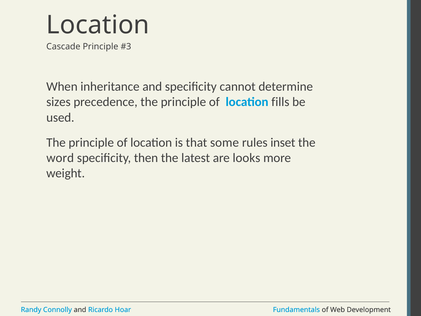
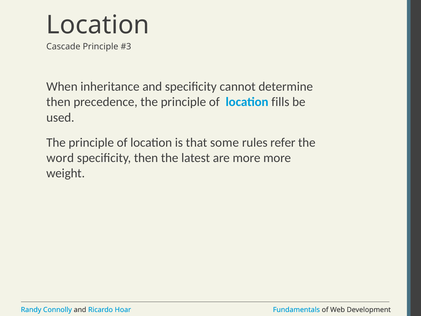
sizes: sizes -> then (58, 102)
inset: inset -> refer (283, 142)
are looks: looks -> more (247, 158)
